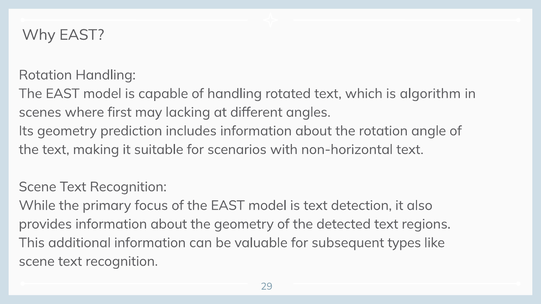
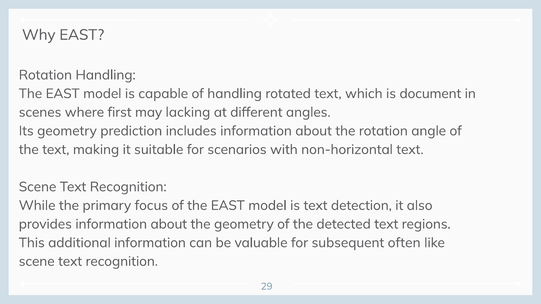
algorithm: algorithm -> document (430, 94)
types: types -> often (404, 243)
